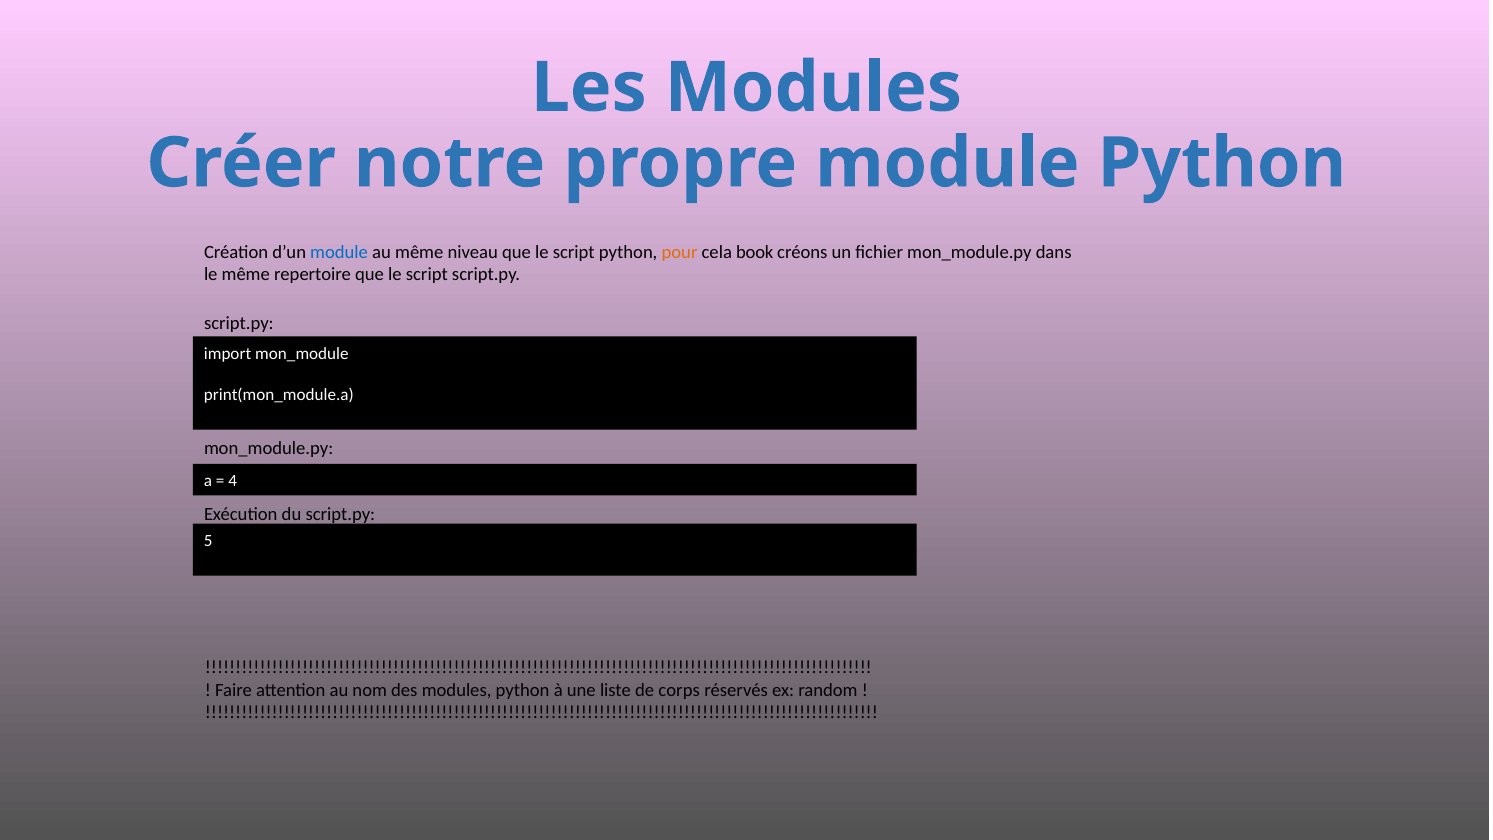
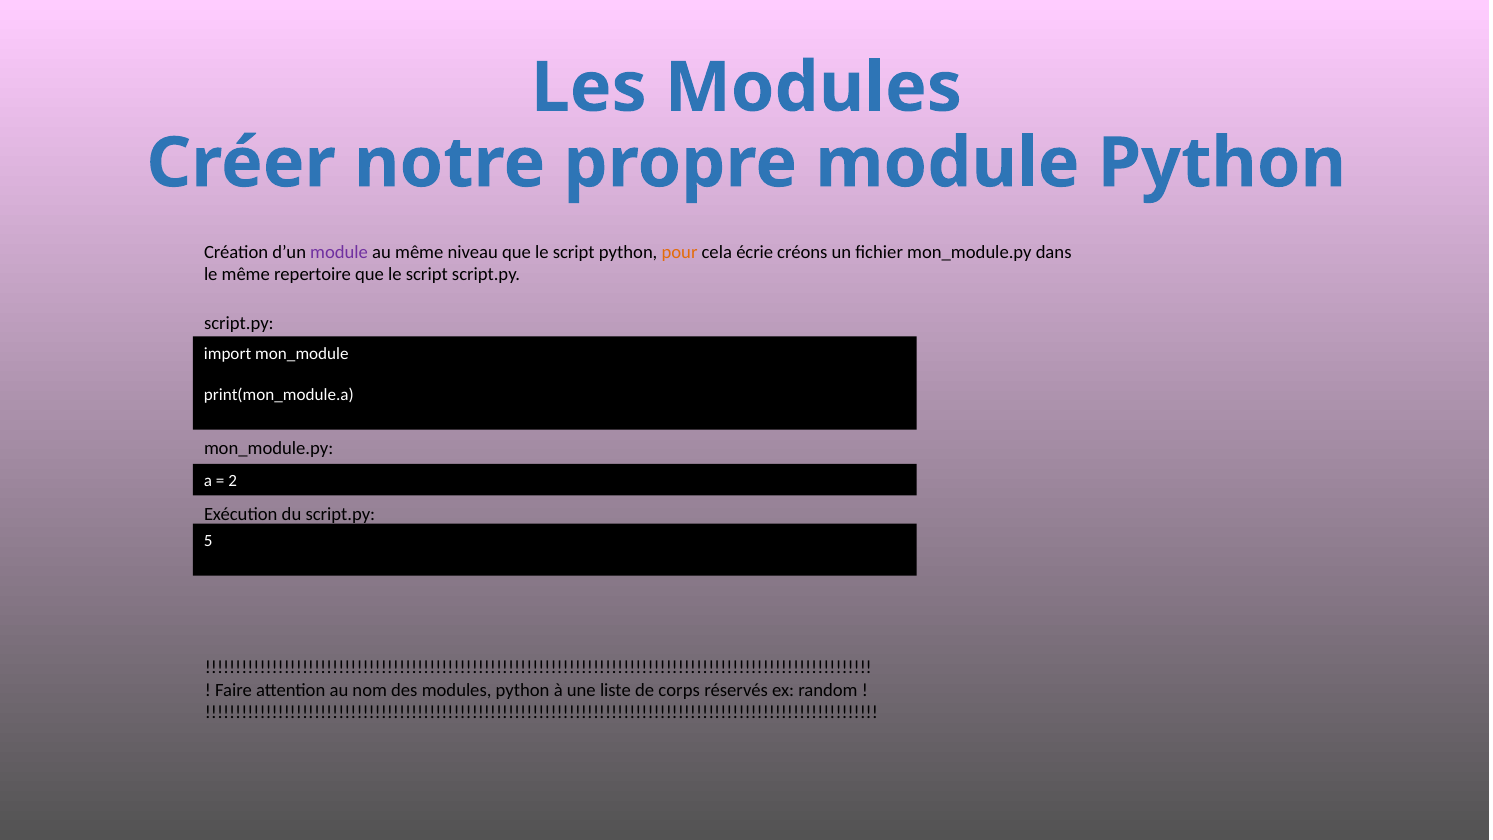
module colour: blue -> purple (339, 252)
book: book -> écrie (755, 252)
4: 4 -> 2 (233, 481)
